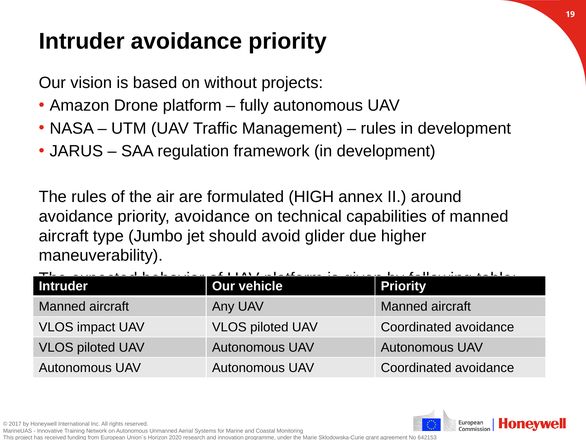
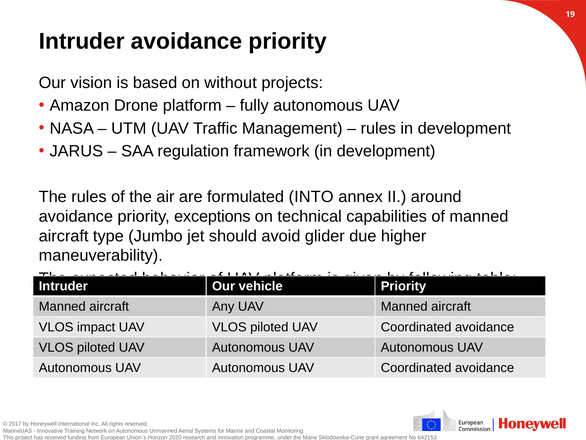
HIGH: HIGH -> INTO (311, 197)
priority avoidance: avoidance -> exceptions (212, 216)
